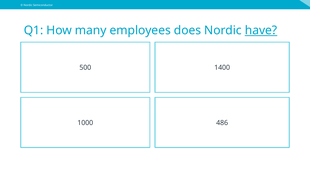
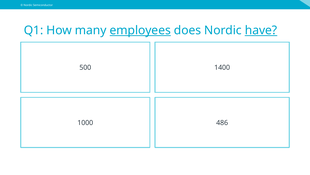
employees underline: none -> present (140, 30)
